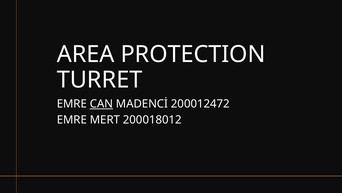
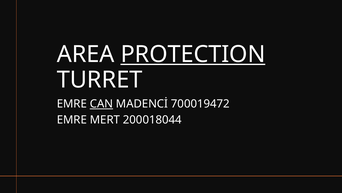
PROTECTION underline: none -> present (193, 54)
200012472: 200012472 -> 700019472 (200, 104)
200018012: 200018012 -> 200018044 (152, 119)
